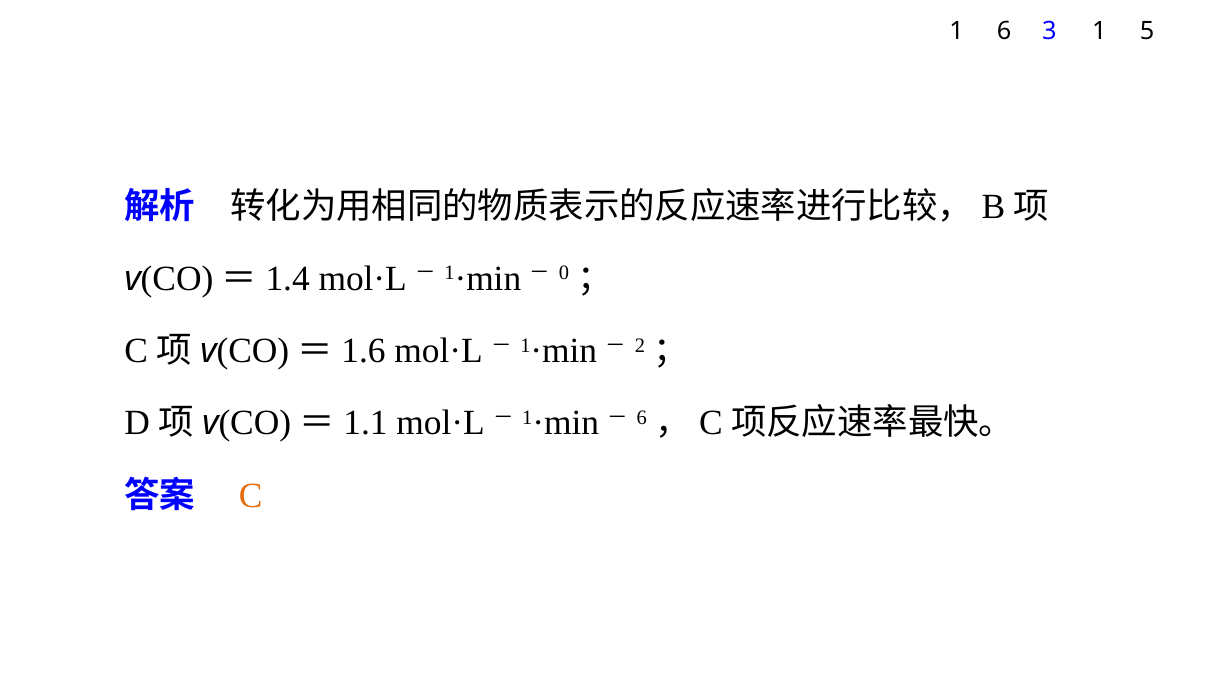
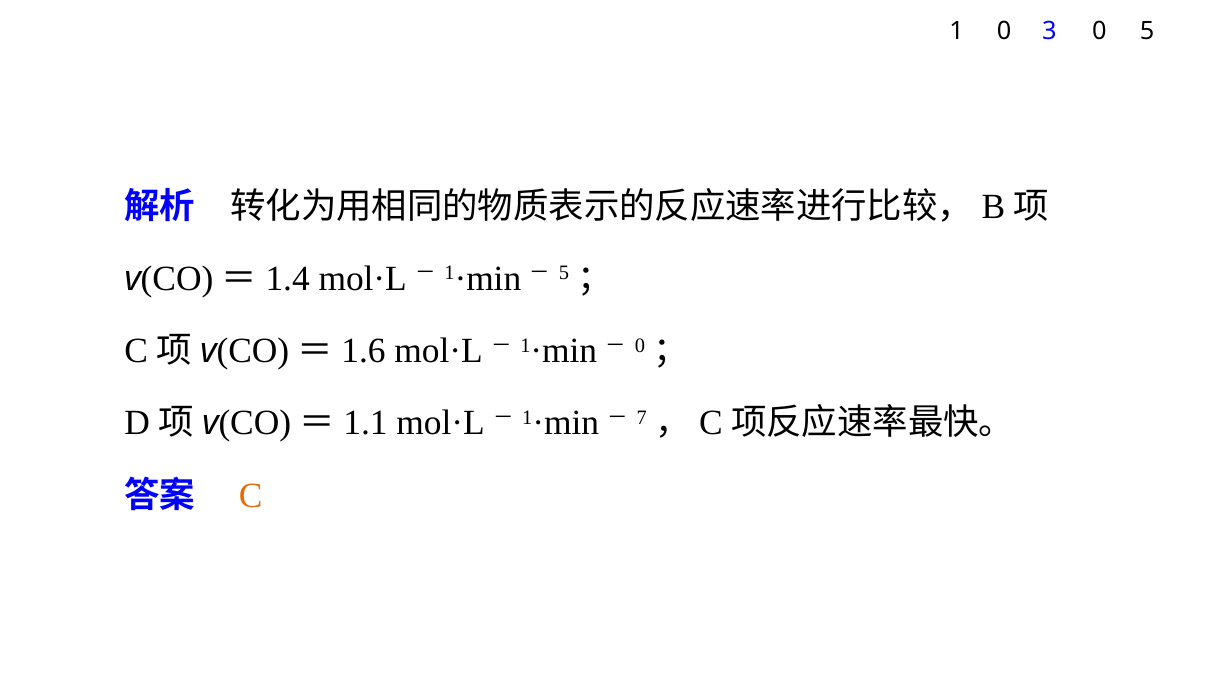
1 6: 6 -> 0 (1004, 31)
3 1: 1 -> 0 (1099, 31)
0: 0 -> 5 (564, 273)
2: 2 -> 0 (640, 345)
6: 6 -> 7 (642, 418)
